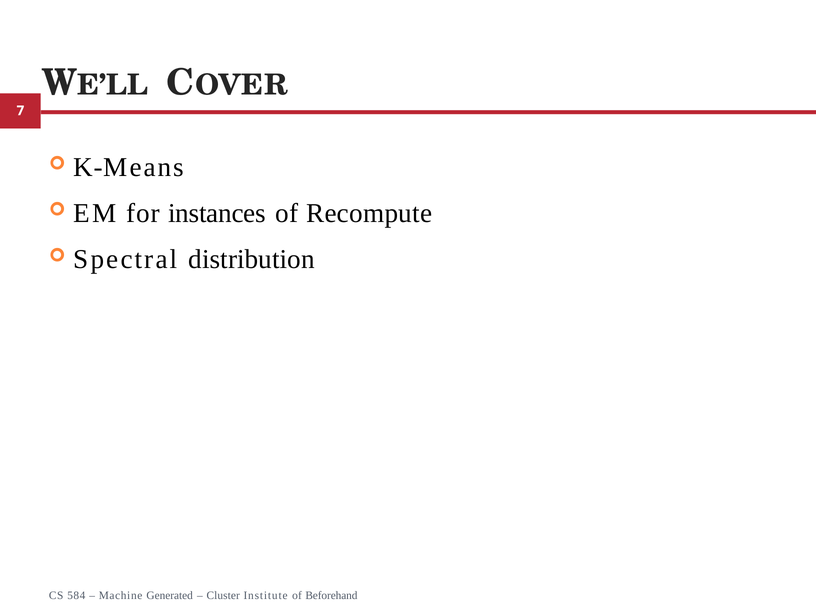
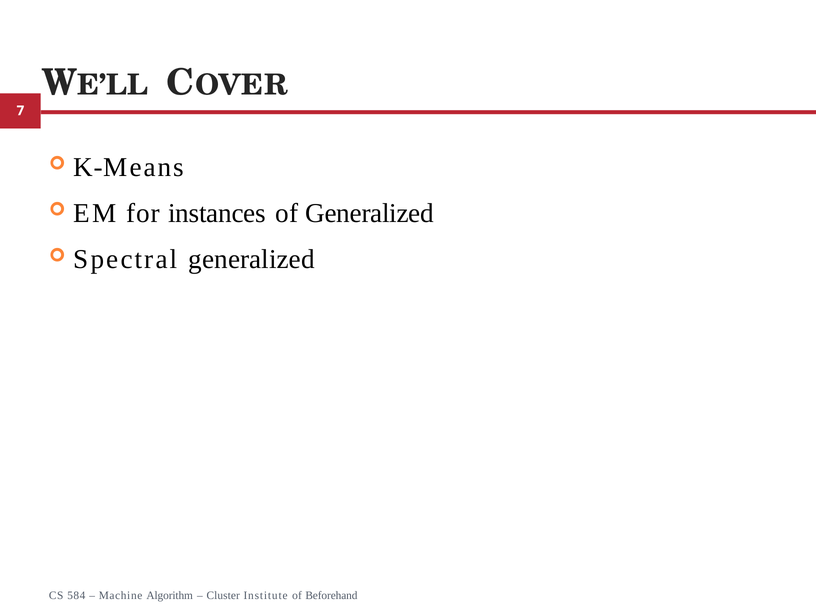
of Recompute: Recompute -> Generalized (370, 213)
Spectral distribution: distribution -> generalized (252, 259)
Generated: Generated -> Algorithm (170, 595)
